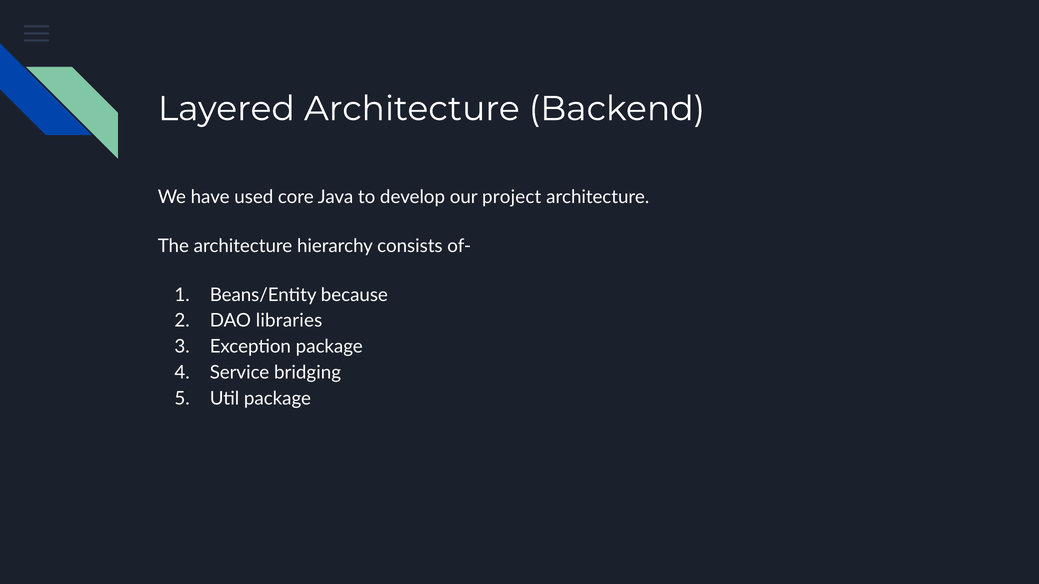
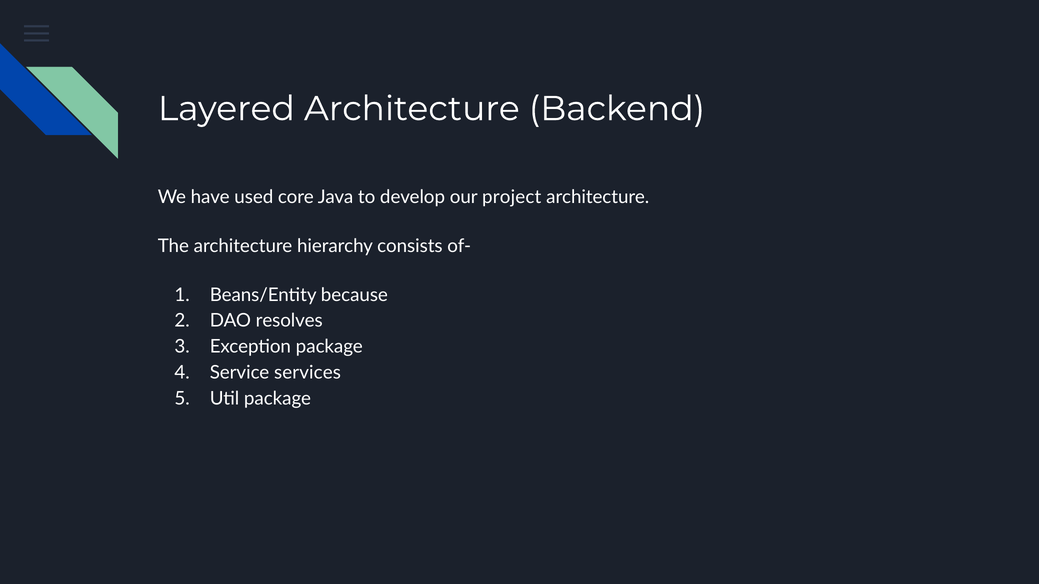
libraries: libraries -> resolves (289, 321)
bridging: bridging -> services (307, 373)
